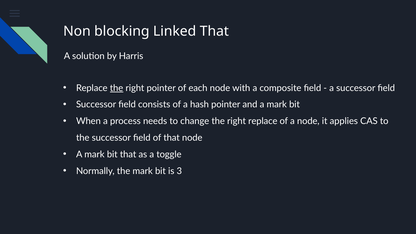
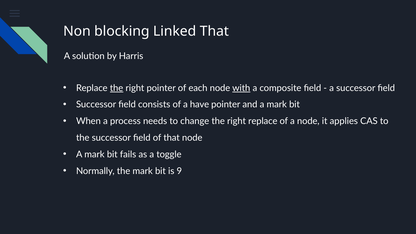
with underline: none -> present (241, 88)
hash: hash -> have (200, 105)
bit that: that -> fails (128, 154)
3: 3 -> 9 (179, 171)
